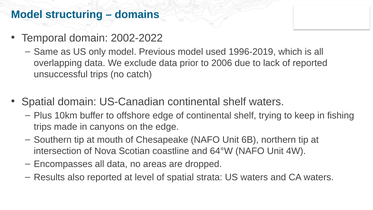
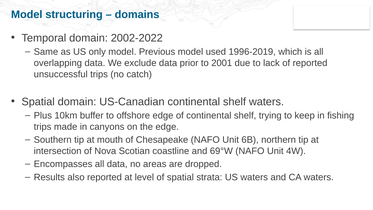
2006: 2006 -> 2001 (222, 63)
64°W: 64°W -> 69°W (221, 151)
